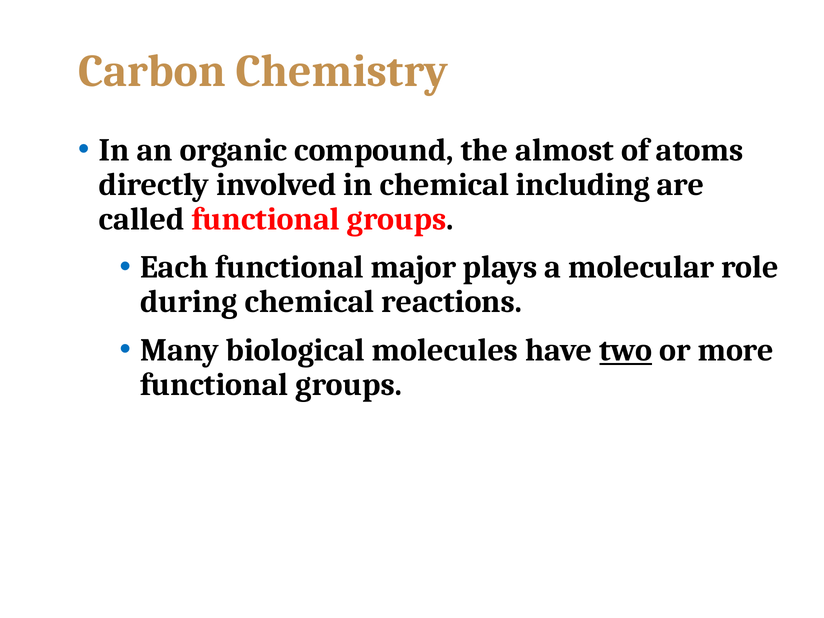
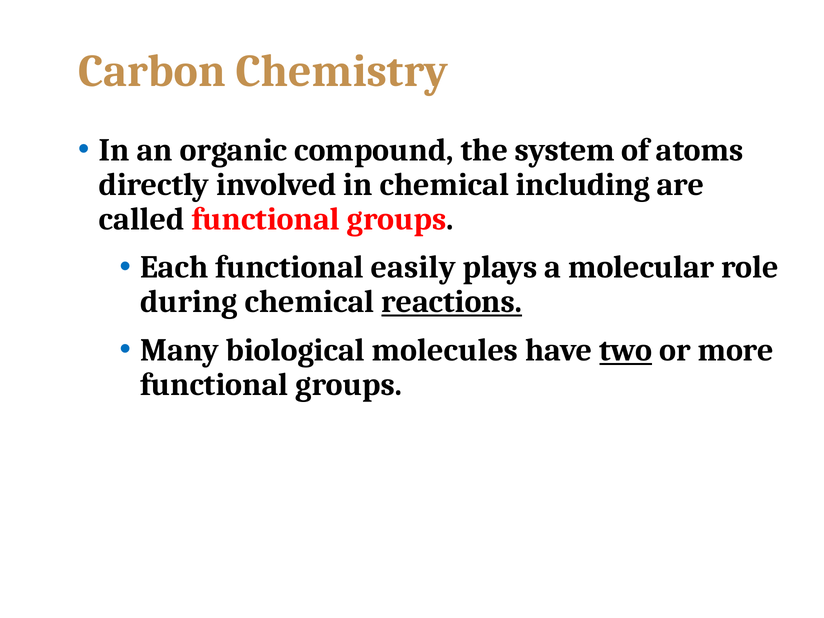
almost: almost -> system (565, 150)
major: major -> easily (413, 267)
reactions underline: none -> present (452, 302)
